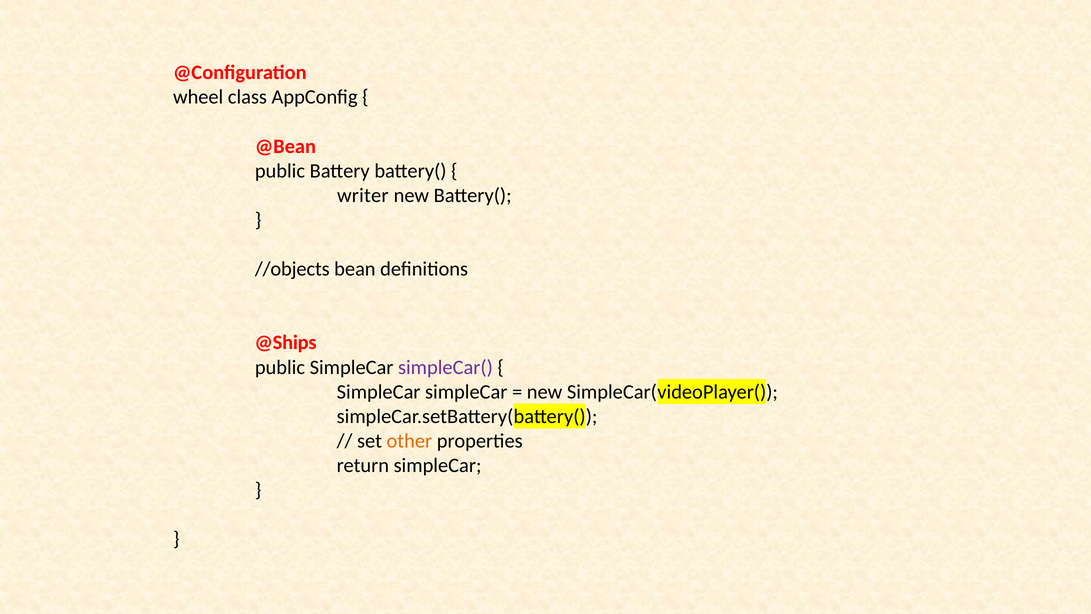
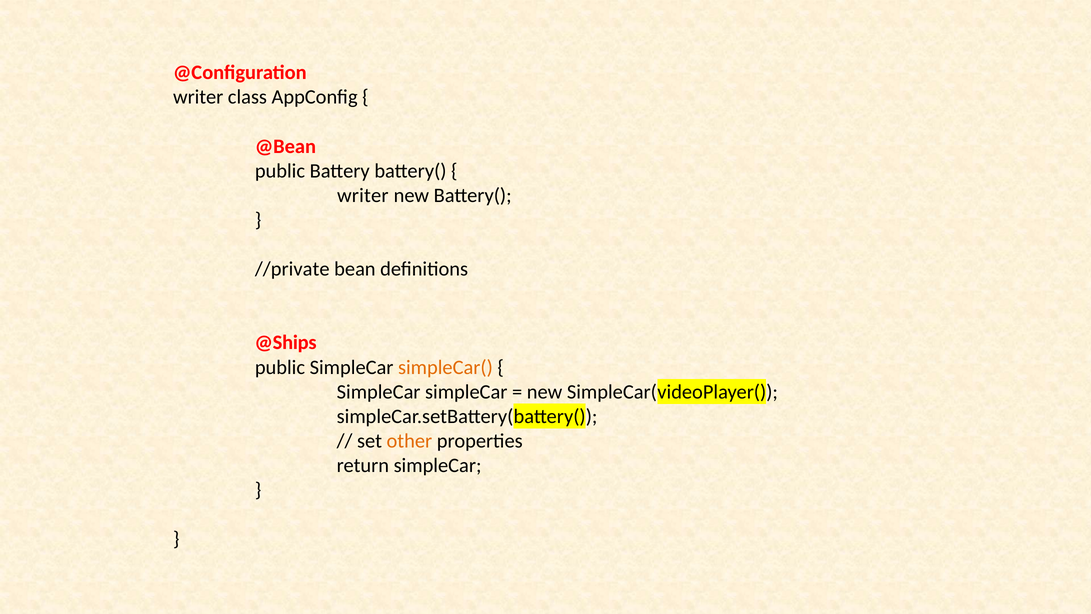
wheel: wheel -> writer (198, 97)
//objects: //objects -> //private (292, 269)
simpleCar( colour: purple -> orange (445, 367)
